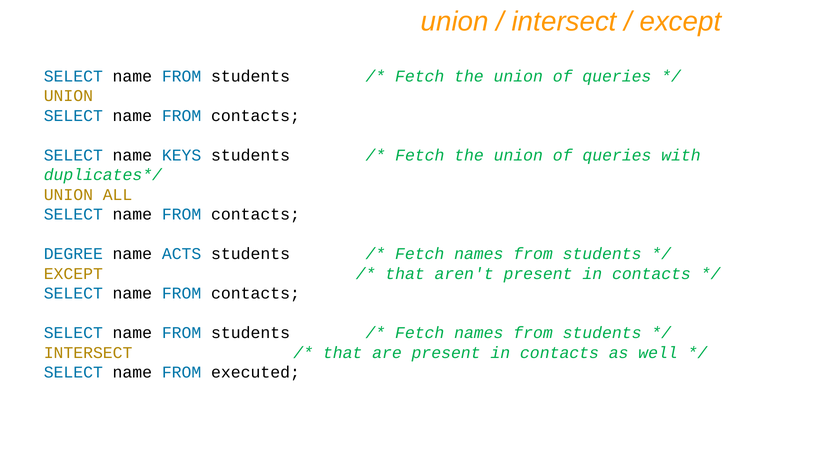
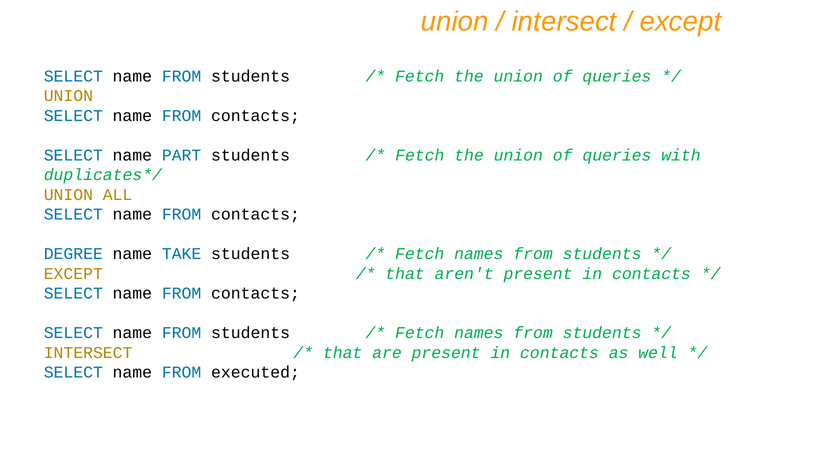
KEYS: KEYS -> PART (182, 155)
ACTS: ACTS -> TAKE (182, 254)
